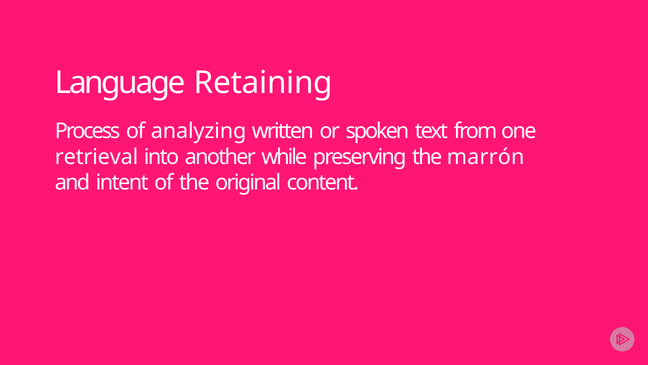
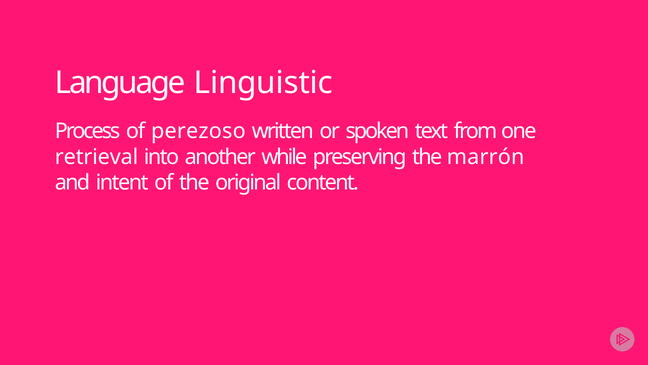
Retaining: Retaining -> Linguistic (263, 82)
analyzing: analyzing -> perezoso (198, 131)
